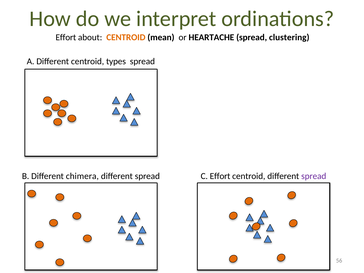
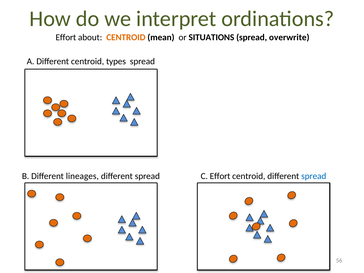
HEARTACHE: HEARTACHE -> SITUATIONS (211, 37)
clustering: clustering -> overwrite (289, 37)
chimera: chimera -> lineages (82, 176)
spread colour: purple -> blue (314, 176)
